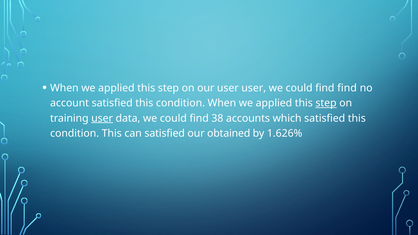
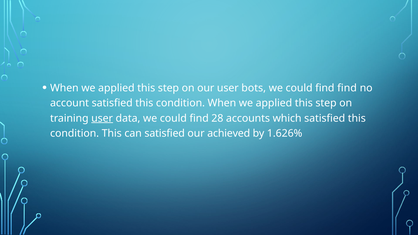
user user: user -> bots (254, 88)
step underline: present -> none (326, 103)
38: 38 -> 28 (217, 118)
obtained: obtained -> achieved (229, 133)
